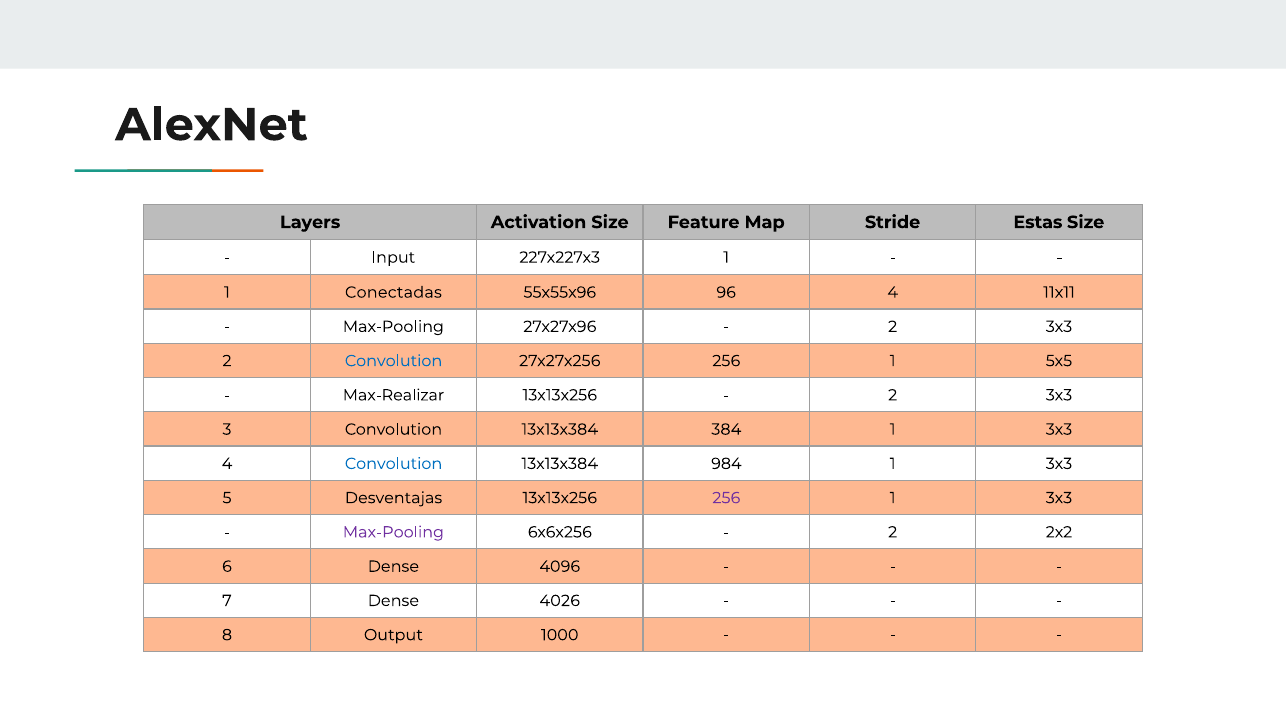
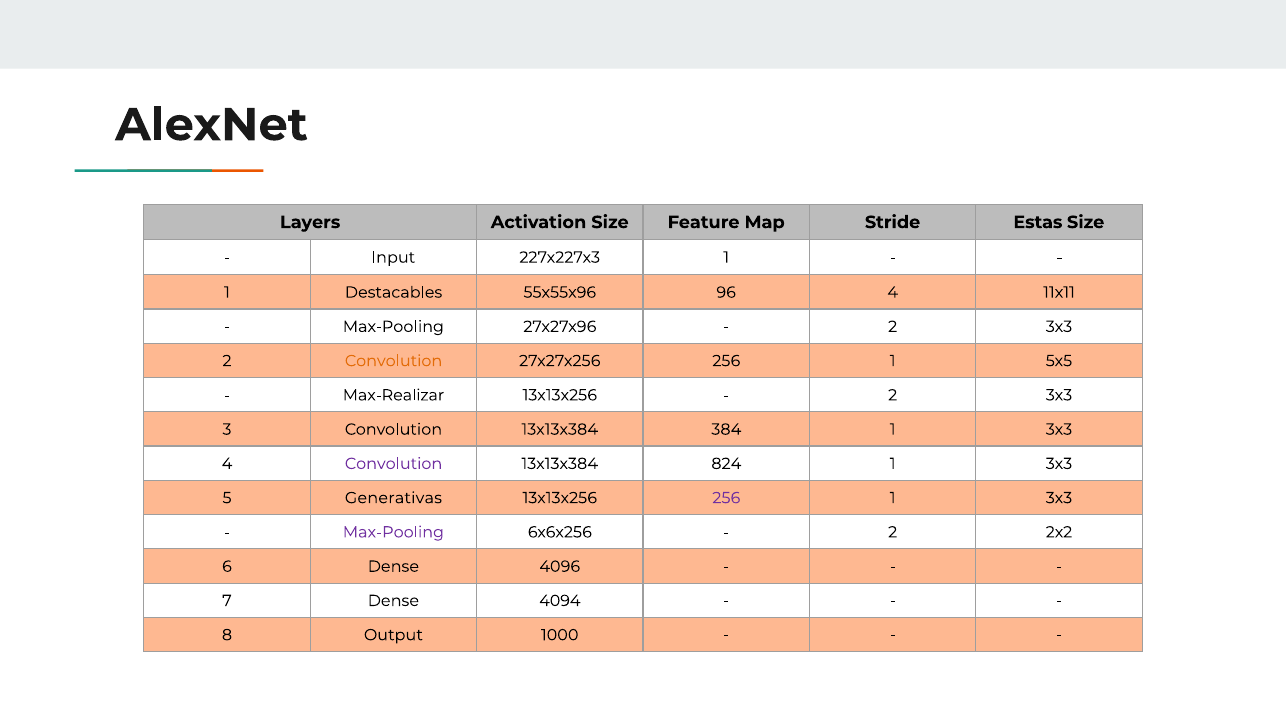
Conectadas: Conectadas -> Destacables (394, 293)
Convolution colour: blue -> orange (394, 361)
Convolution colour: blue -> purple (394, 464)
984: 984 -> 824 (726, 464)
Desventajas: Desventajas -> Generativas (393, 498)
4026: 4026 -> 4094 (560, 601)
